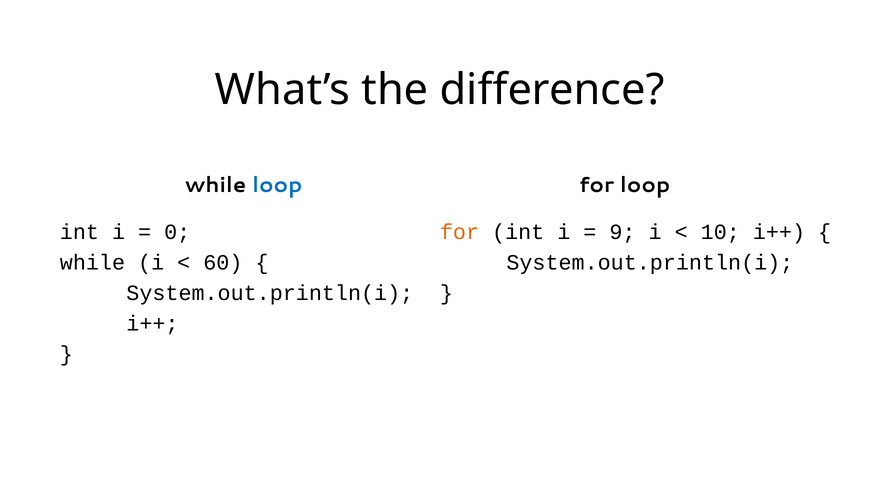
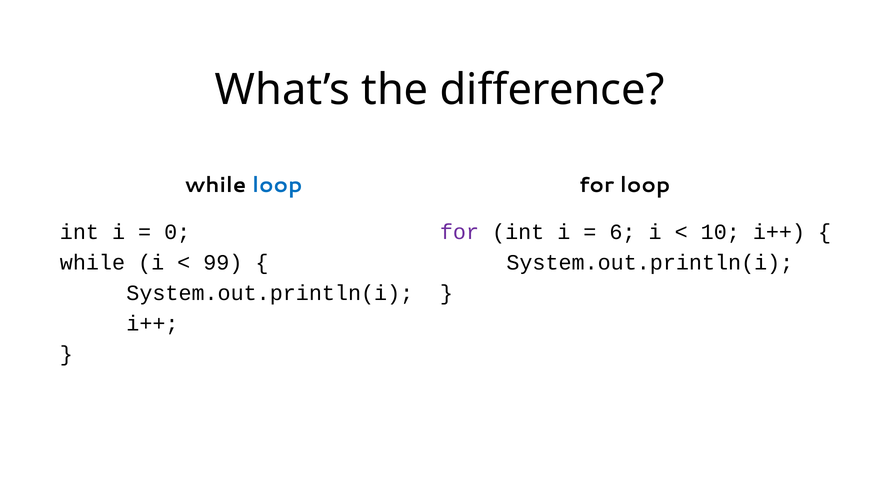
for colour: orange -> purple (459, 232)
9: 9 -> 6 (622, 232)
60: 60 -> 99 (223, 263)
